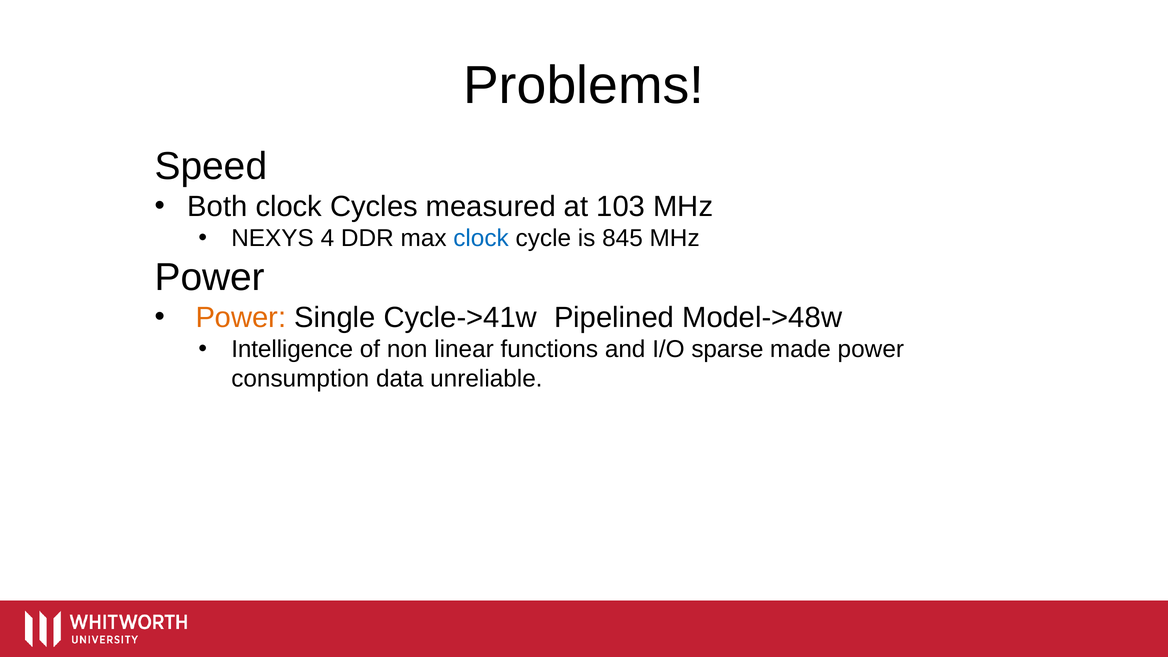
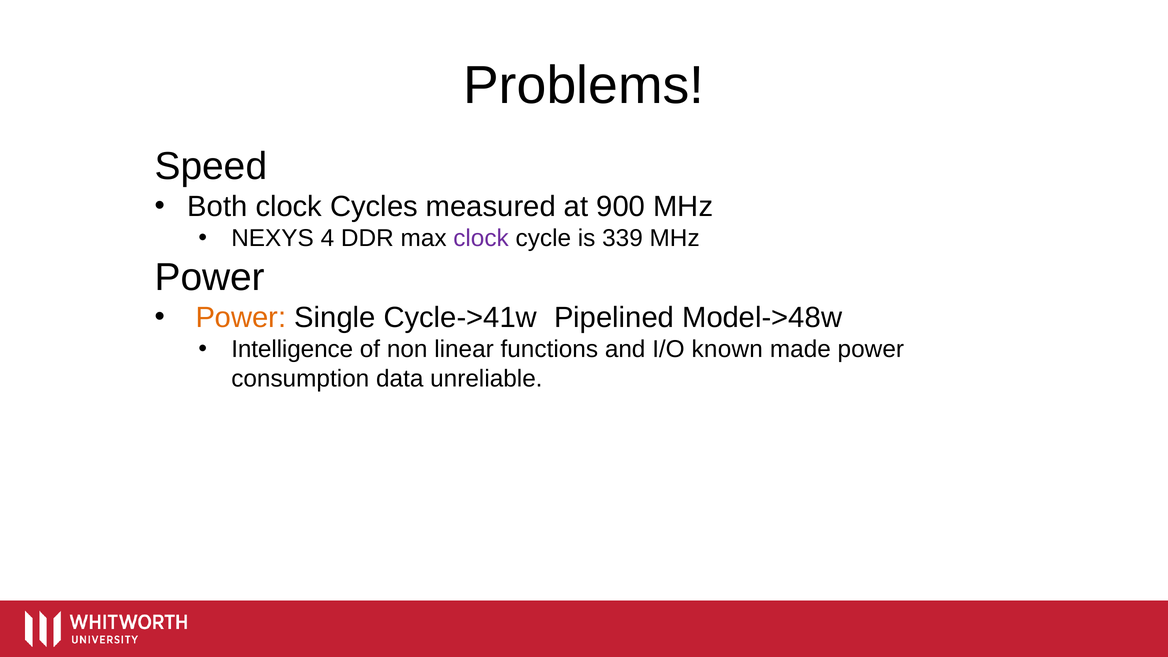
103: 103 -> 900 (621, 207)
clock colour: blue -> purple (481, 238)
845: 845 -> 339 (623, 238)
sparse: sparse -> known (727, 349)
